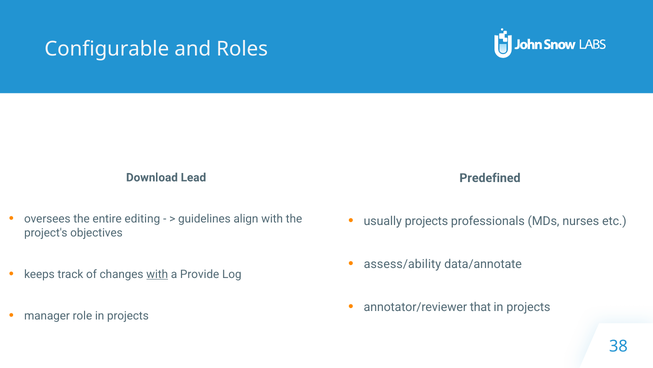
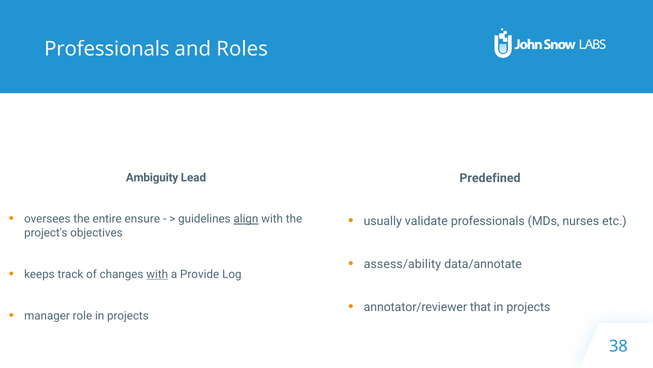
Configurable: Configurable -> Professionals (107, 49)
Download: Download -> Ambiguity (152, 177)
editing: editing -> ensure (142, 219)
align underline: none -> present (246, 219)
usually projects: projects -> validate (426, 221)
